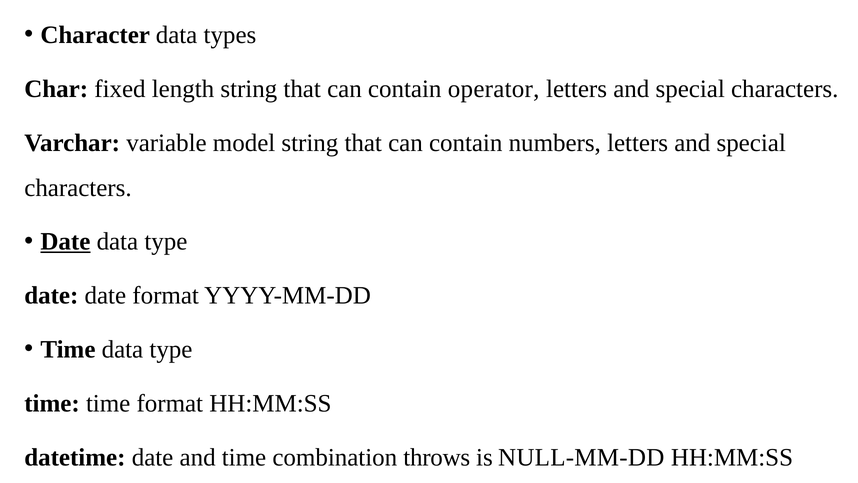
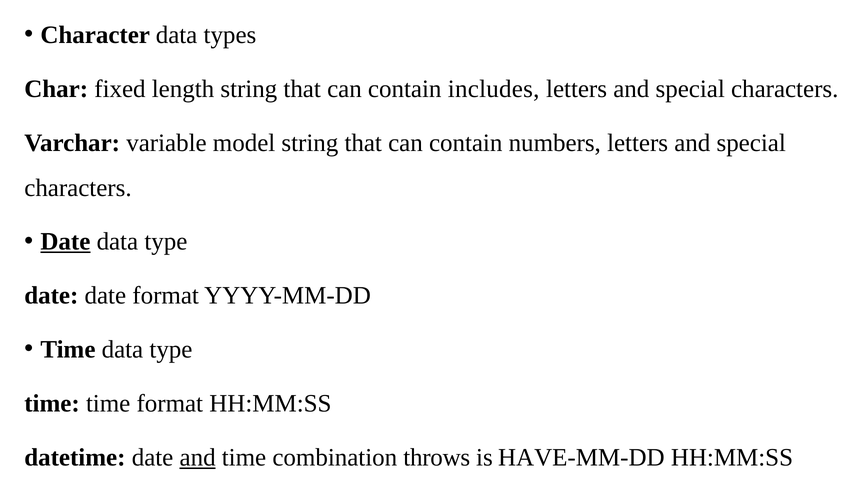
operator: operator -> includes (494, 89)
and underline: none -> present (198, 457)
NULL-MM-DD: NULL-MM-DD -> HAVE-MM-DD (581, 457)
